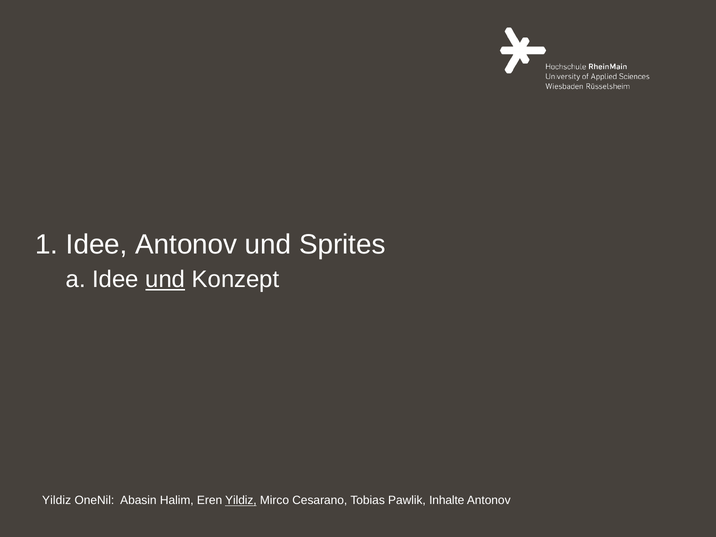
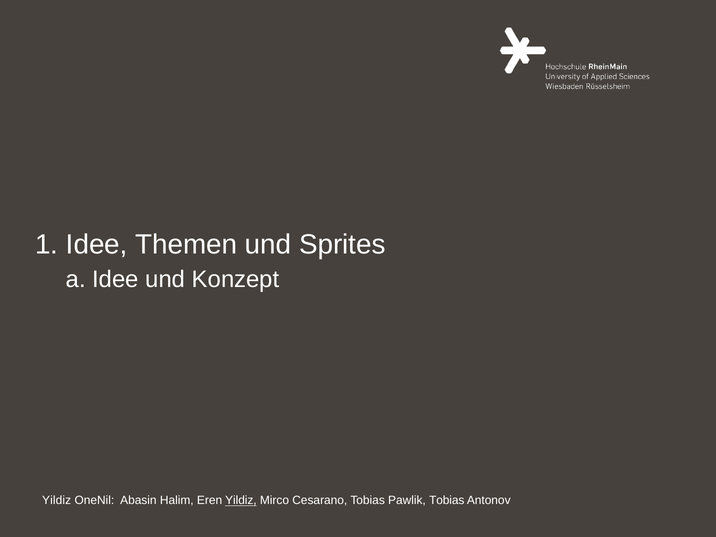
Idee Antonov: Antonov -> Themen (186, 245)
und underline: present -> none (165, 279)
Pawlik Inhalte: Inhalte -> Tobias (447, 501)
